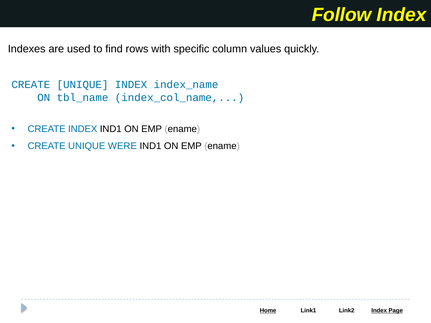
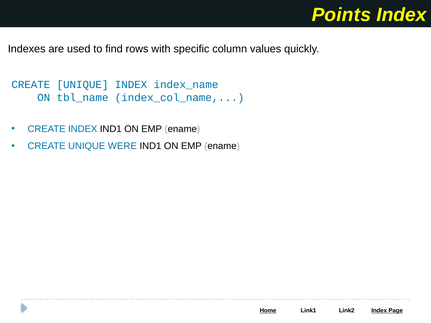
Follow: Follow -> Points (341, 15)
